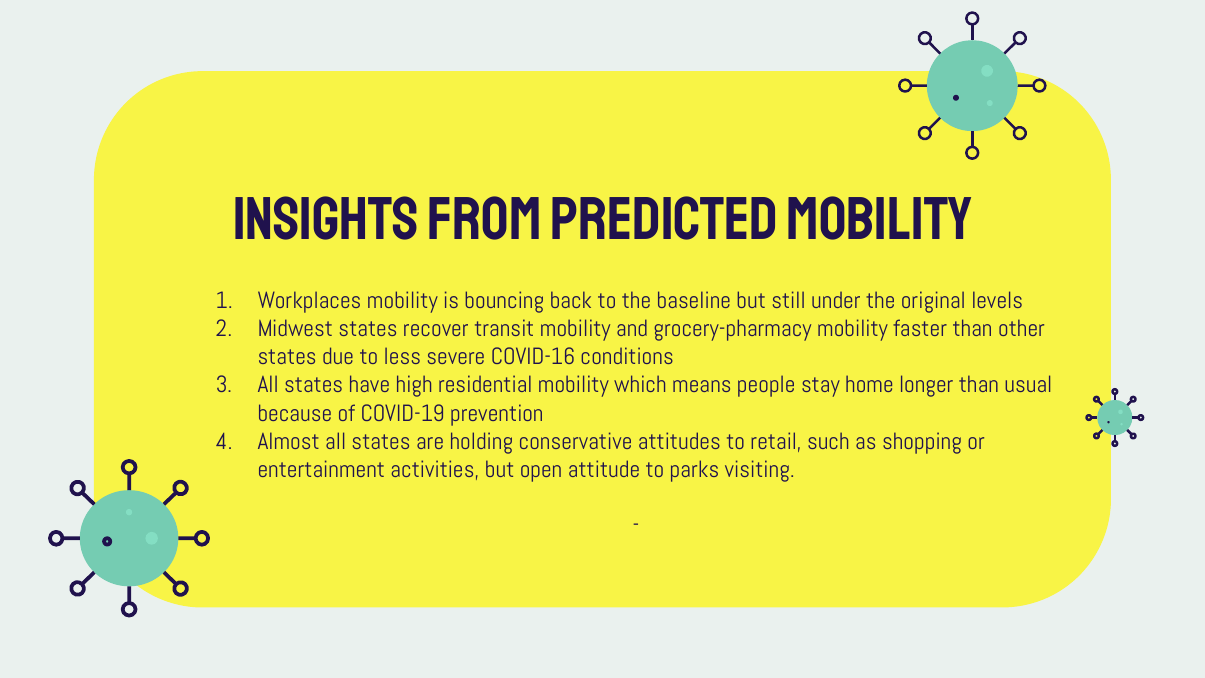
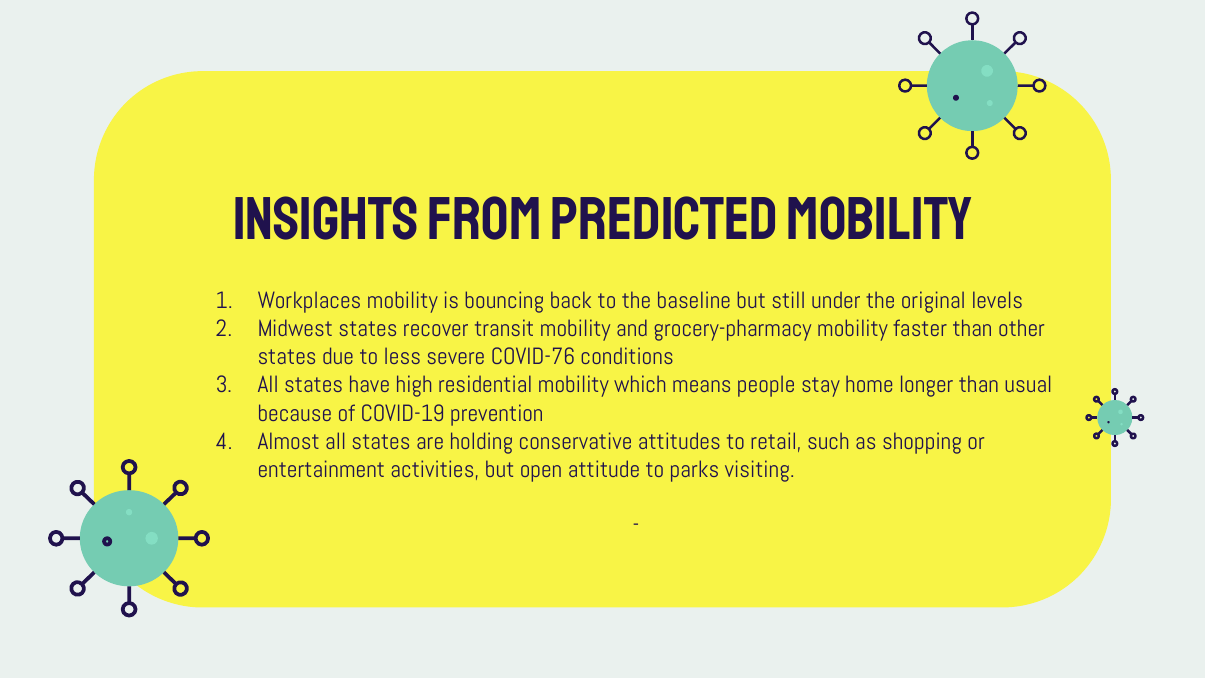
COVID-16: COVID-16 -> COVID-76 (533, 357)
